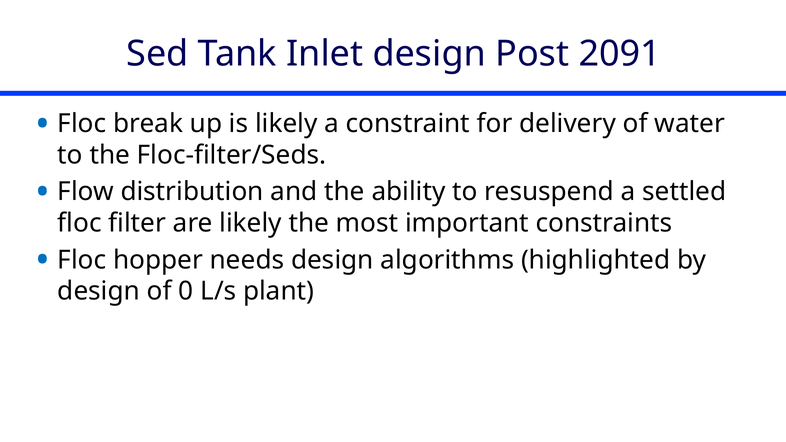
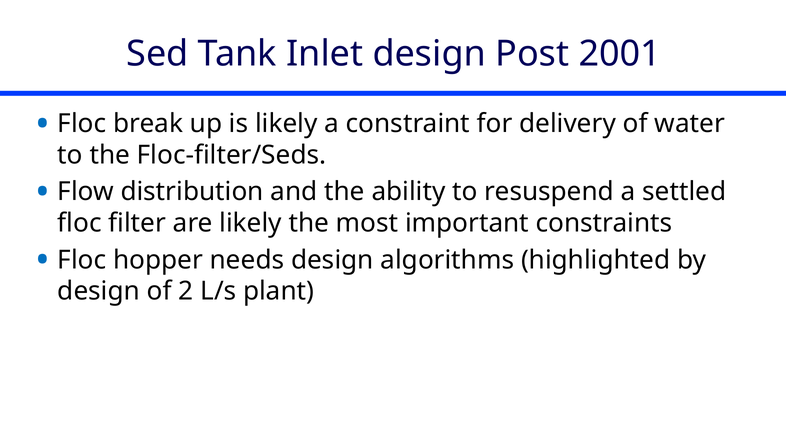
2091: 2091 -> 2001 (620, 54)
0: 0 -> 2 (186, 291)
